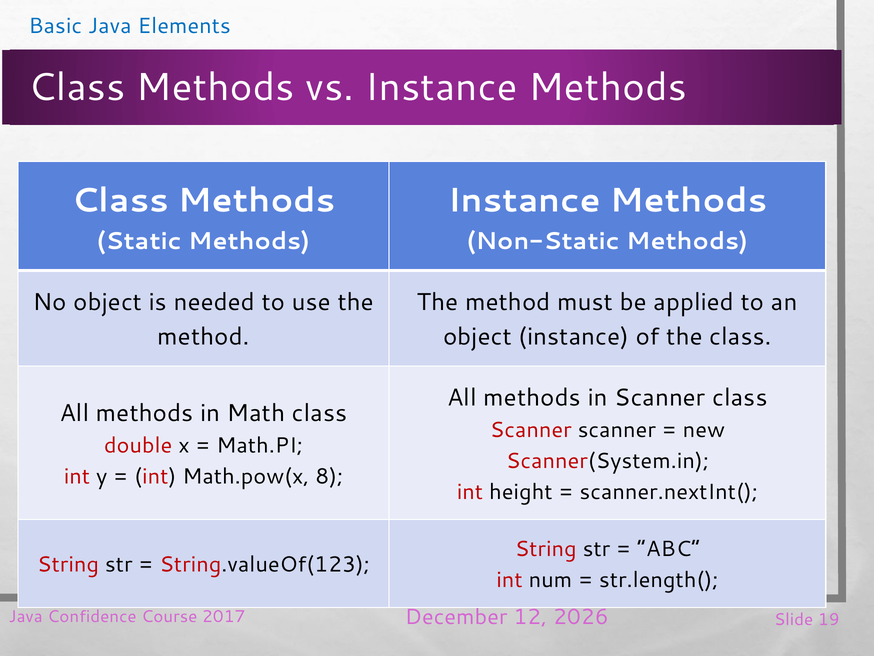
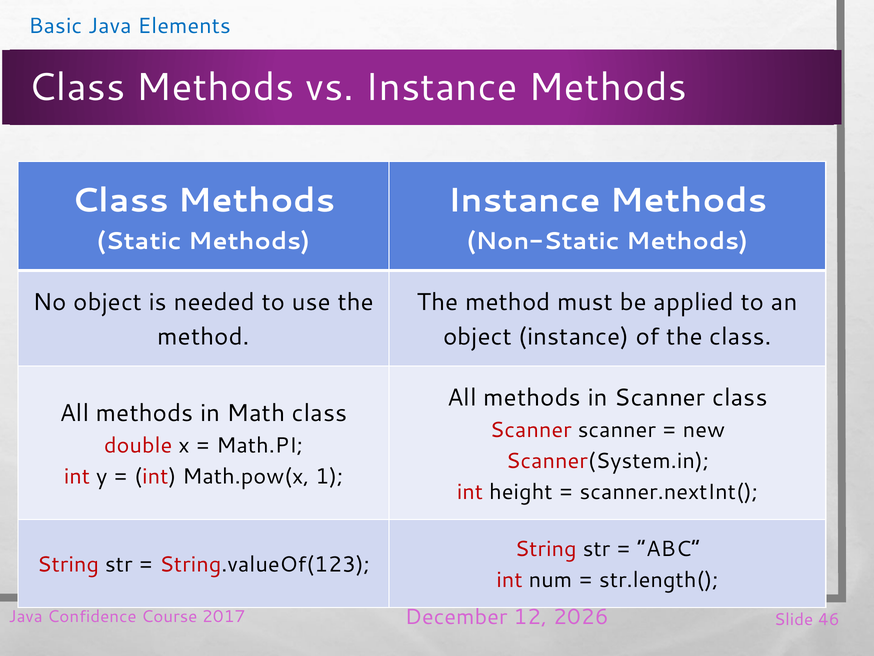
8: 8 -> 1 (329, 476)
19: 19 -> 46 (829, 619)
